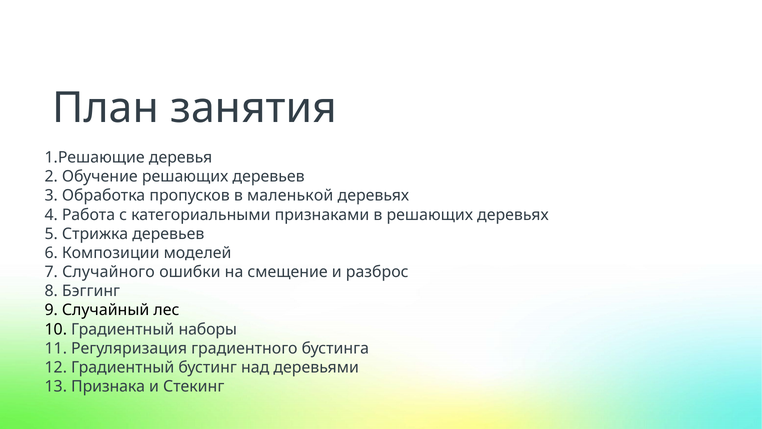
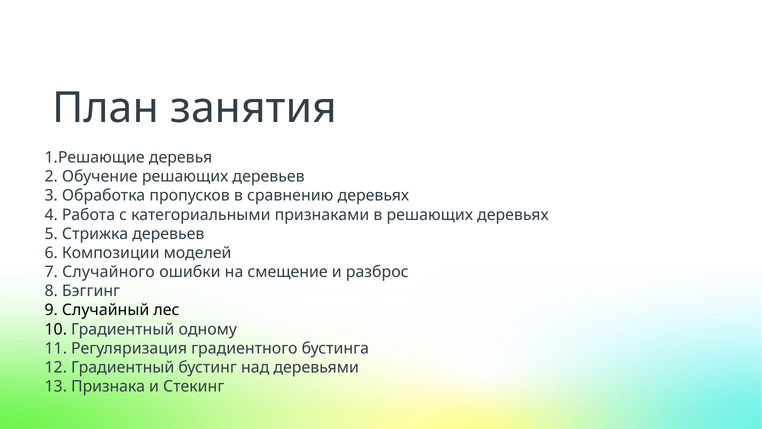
маленькой: маленькой -> сравнению (290, 196)
наборы: наборы -> одному (208, 329)
